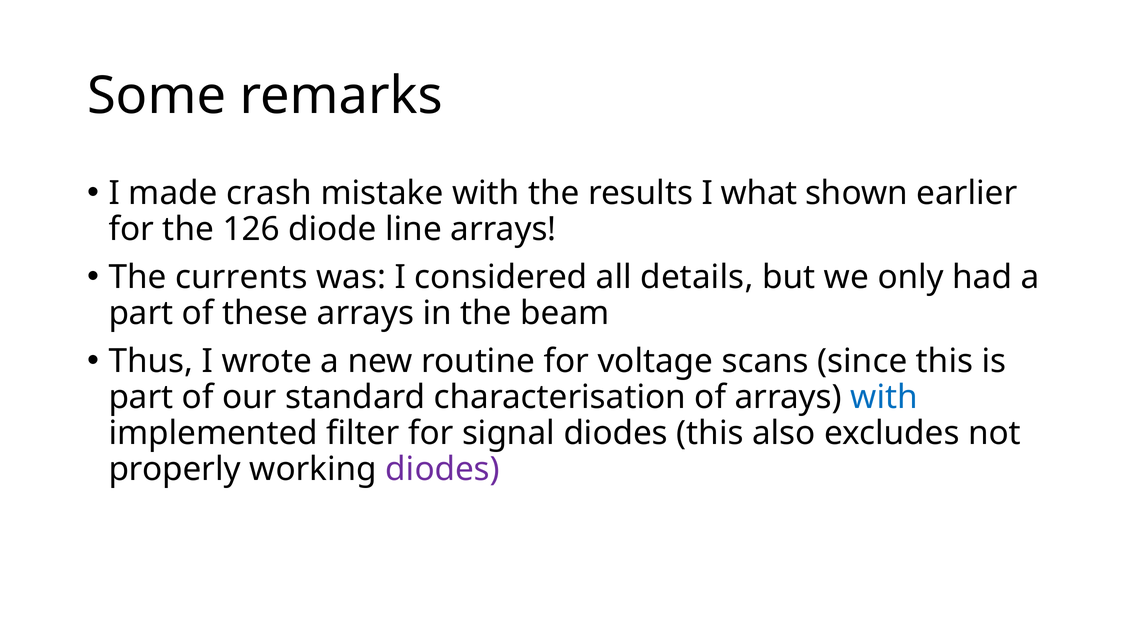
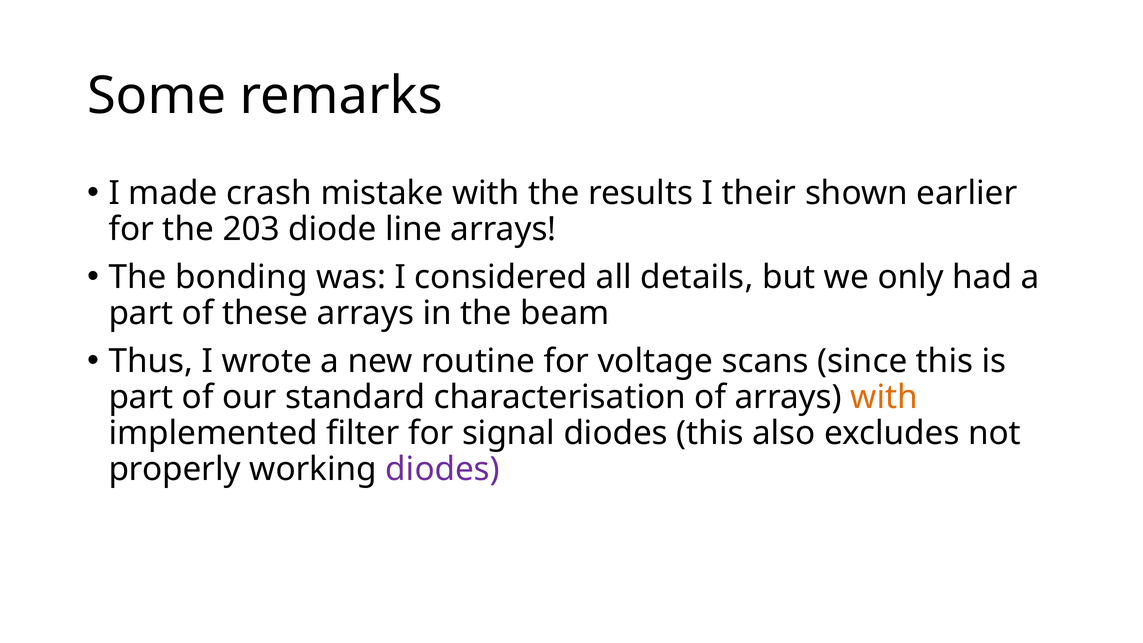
what: what -> their (759, 193)
126: 126 -> 203 (251, 229)
currents: currents -> bonding (241, 277)
with colour: blue -> orange (884, 397)
